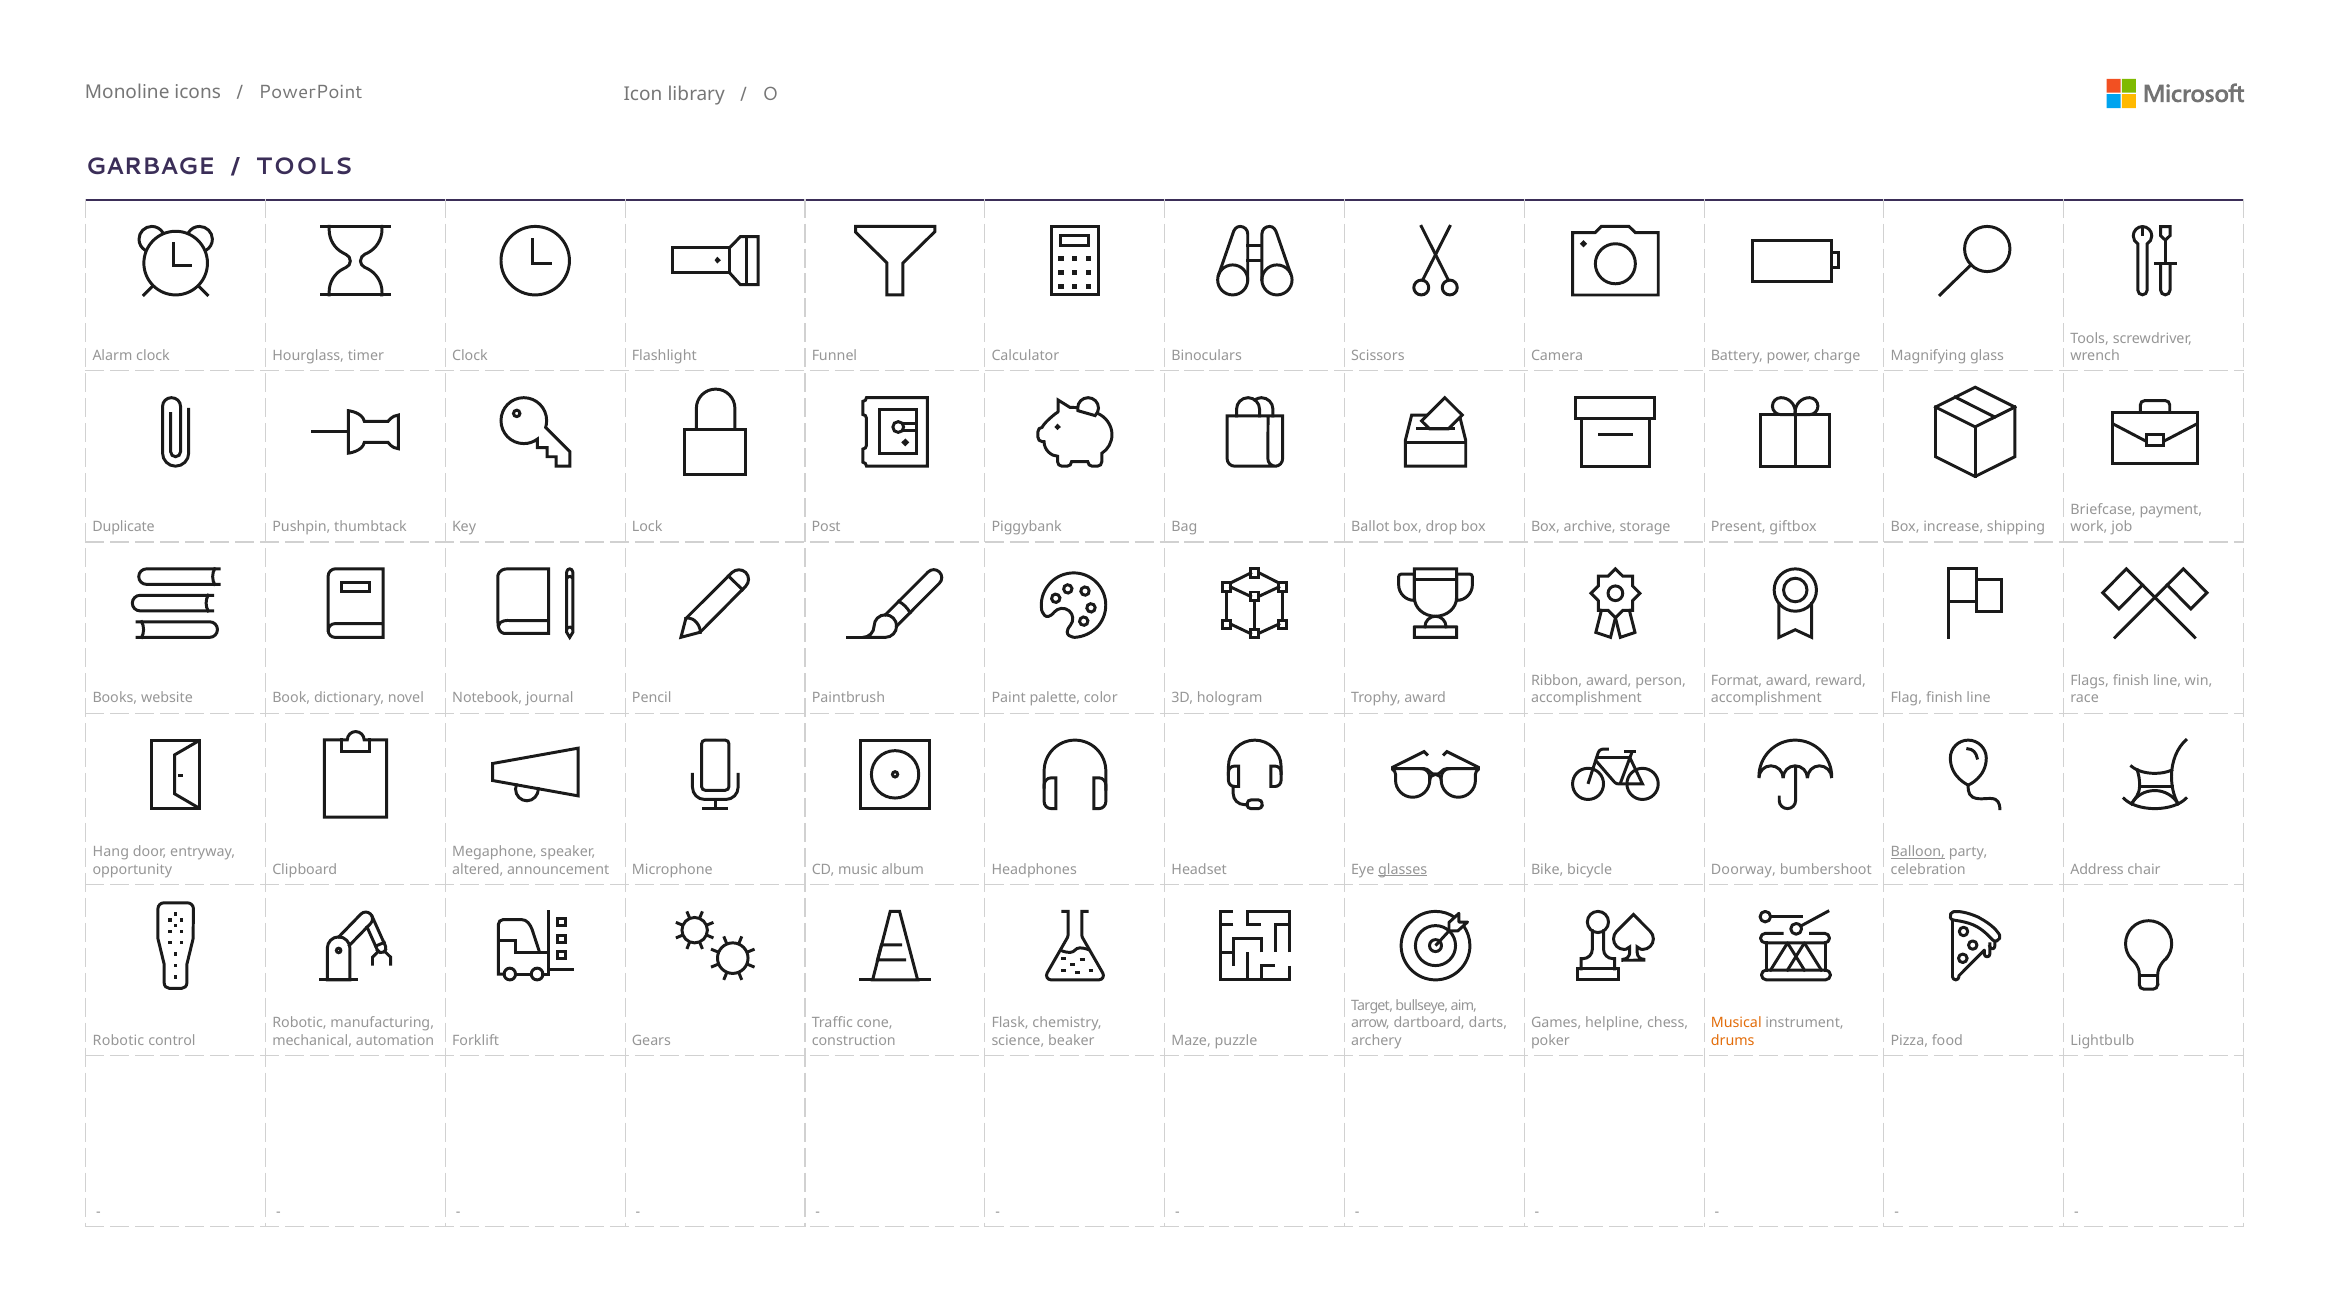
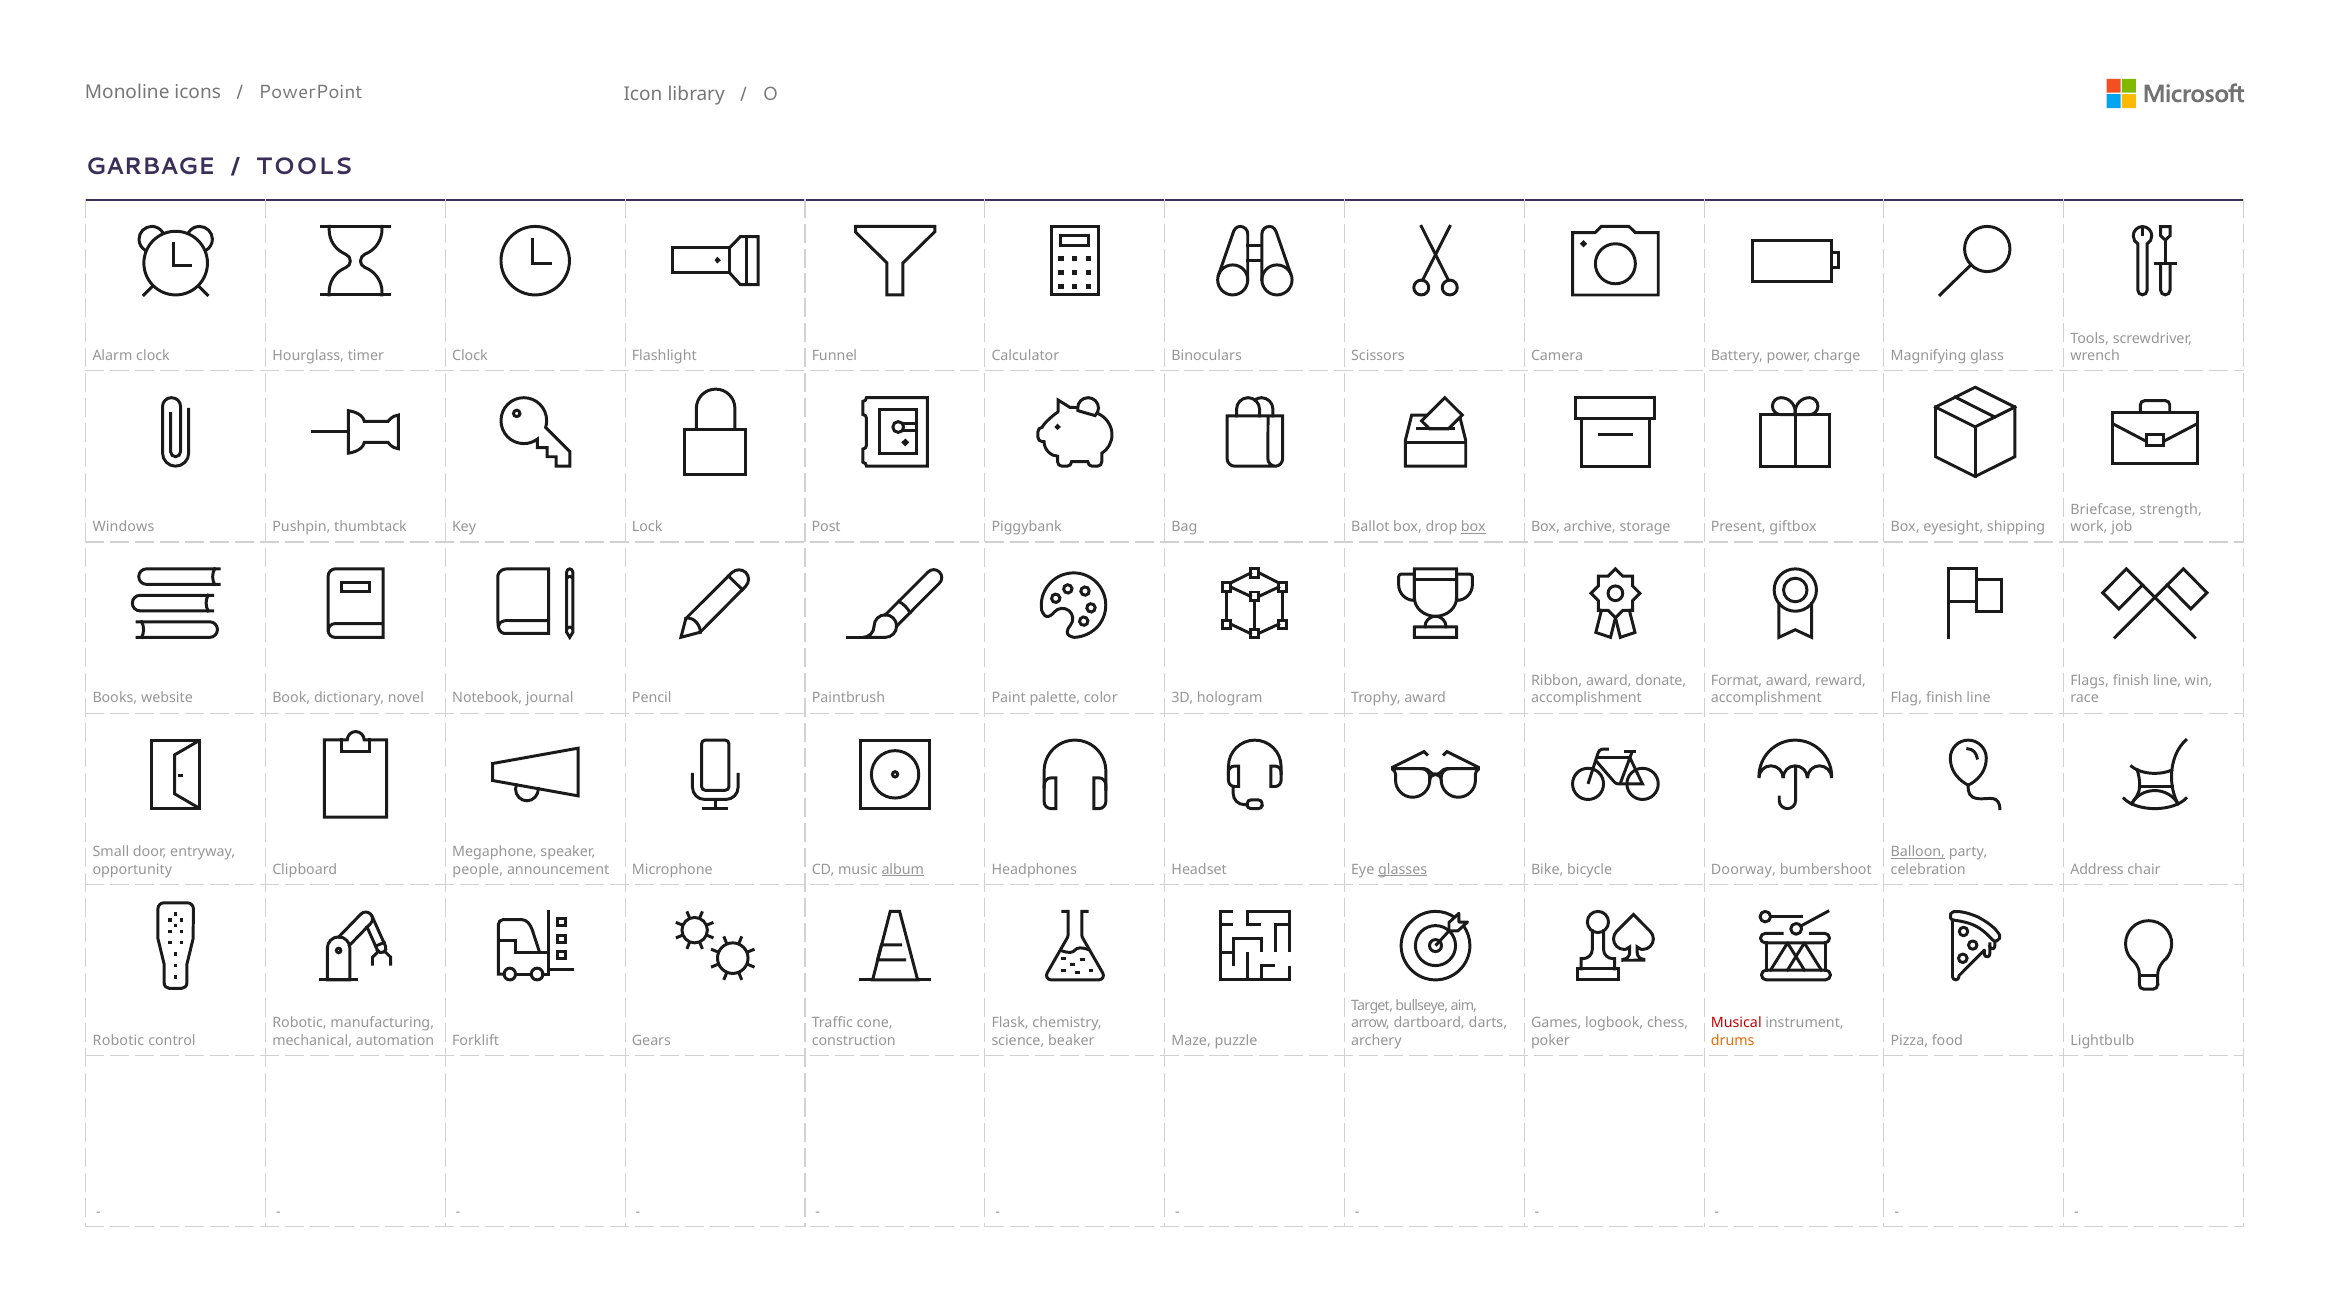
payment: payment -> strength (2171, 510)
Duplicate: Duplicate -> Windows (123, 527)
box underline: none -> present (1473, 527)
increase: increase -> eyesight (1953, 527)
person: person -> donate (1661, 681)
Hang: Hang -> Small (111, 852)
altered: altered -> people (478, 870)
album underline: none -> present (903, 870)
helpline: helpline -> logbook (1614, 1023)
Musical colour: orange -> red (1736, 1023)
